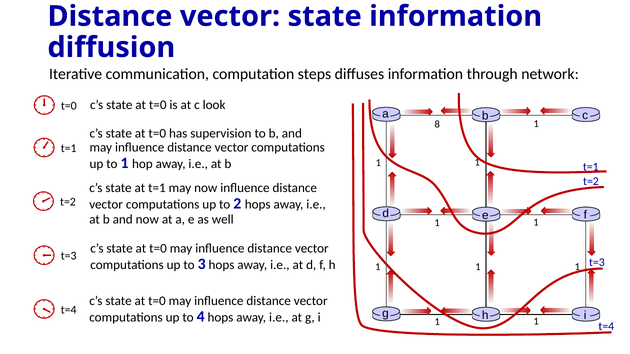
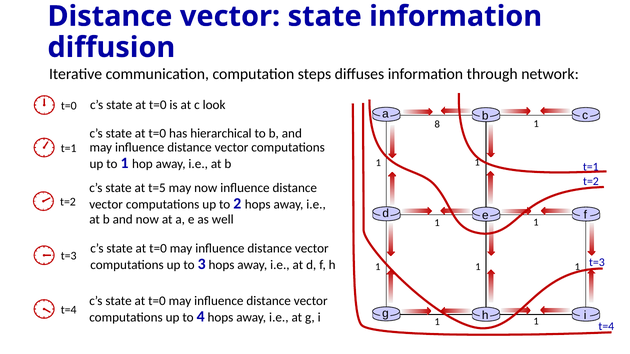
supervision: supervision -> hierarchical (221, 133)
at t=1: t=1 -> t=5 (157, 188)
